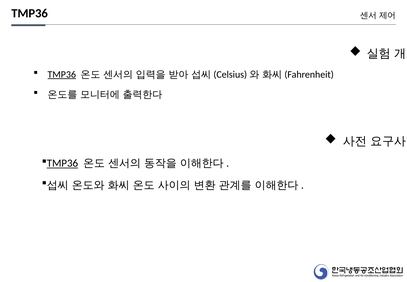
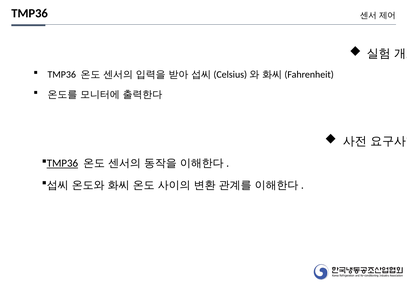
TMP36 underline: present -> none (62, 74)
